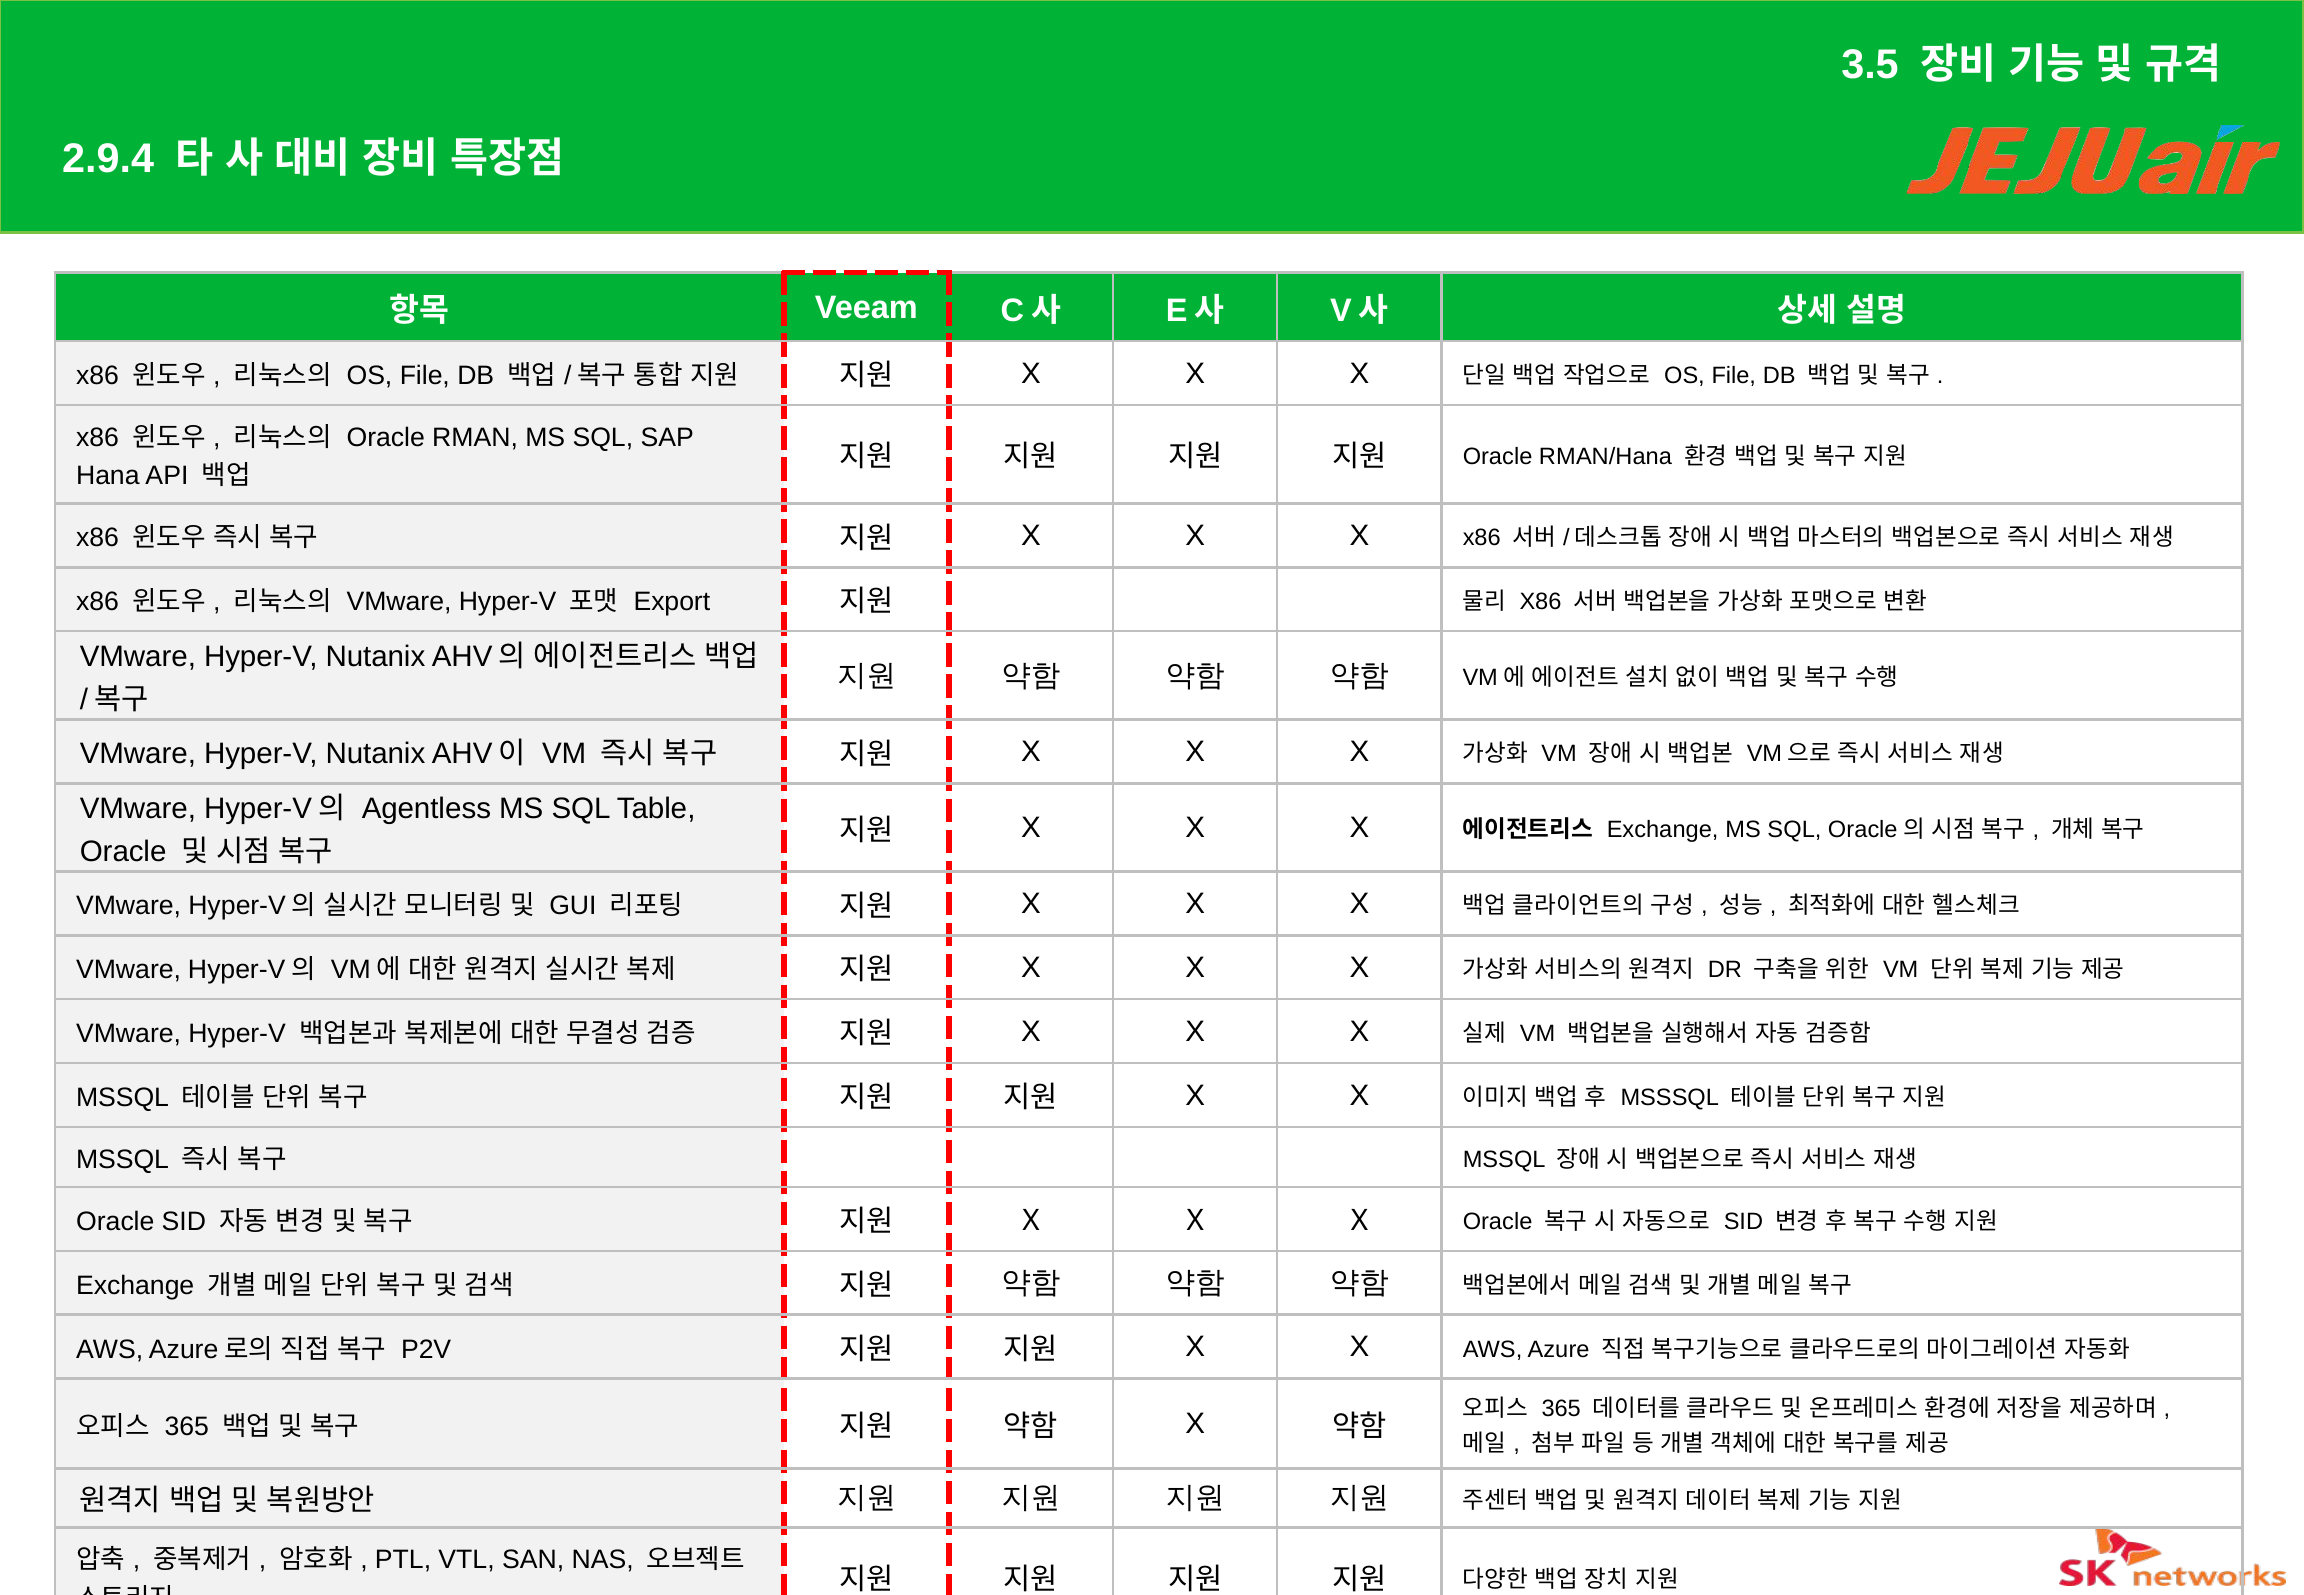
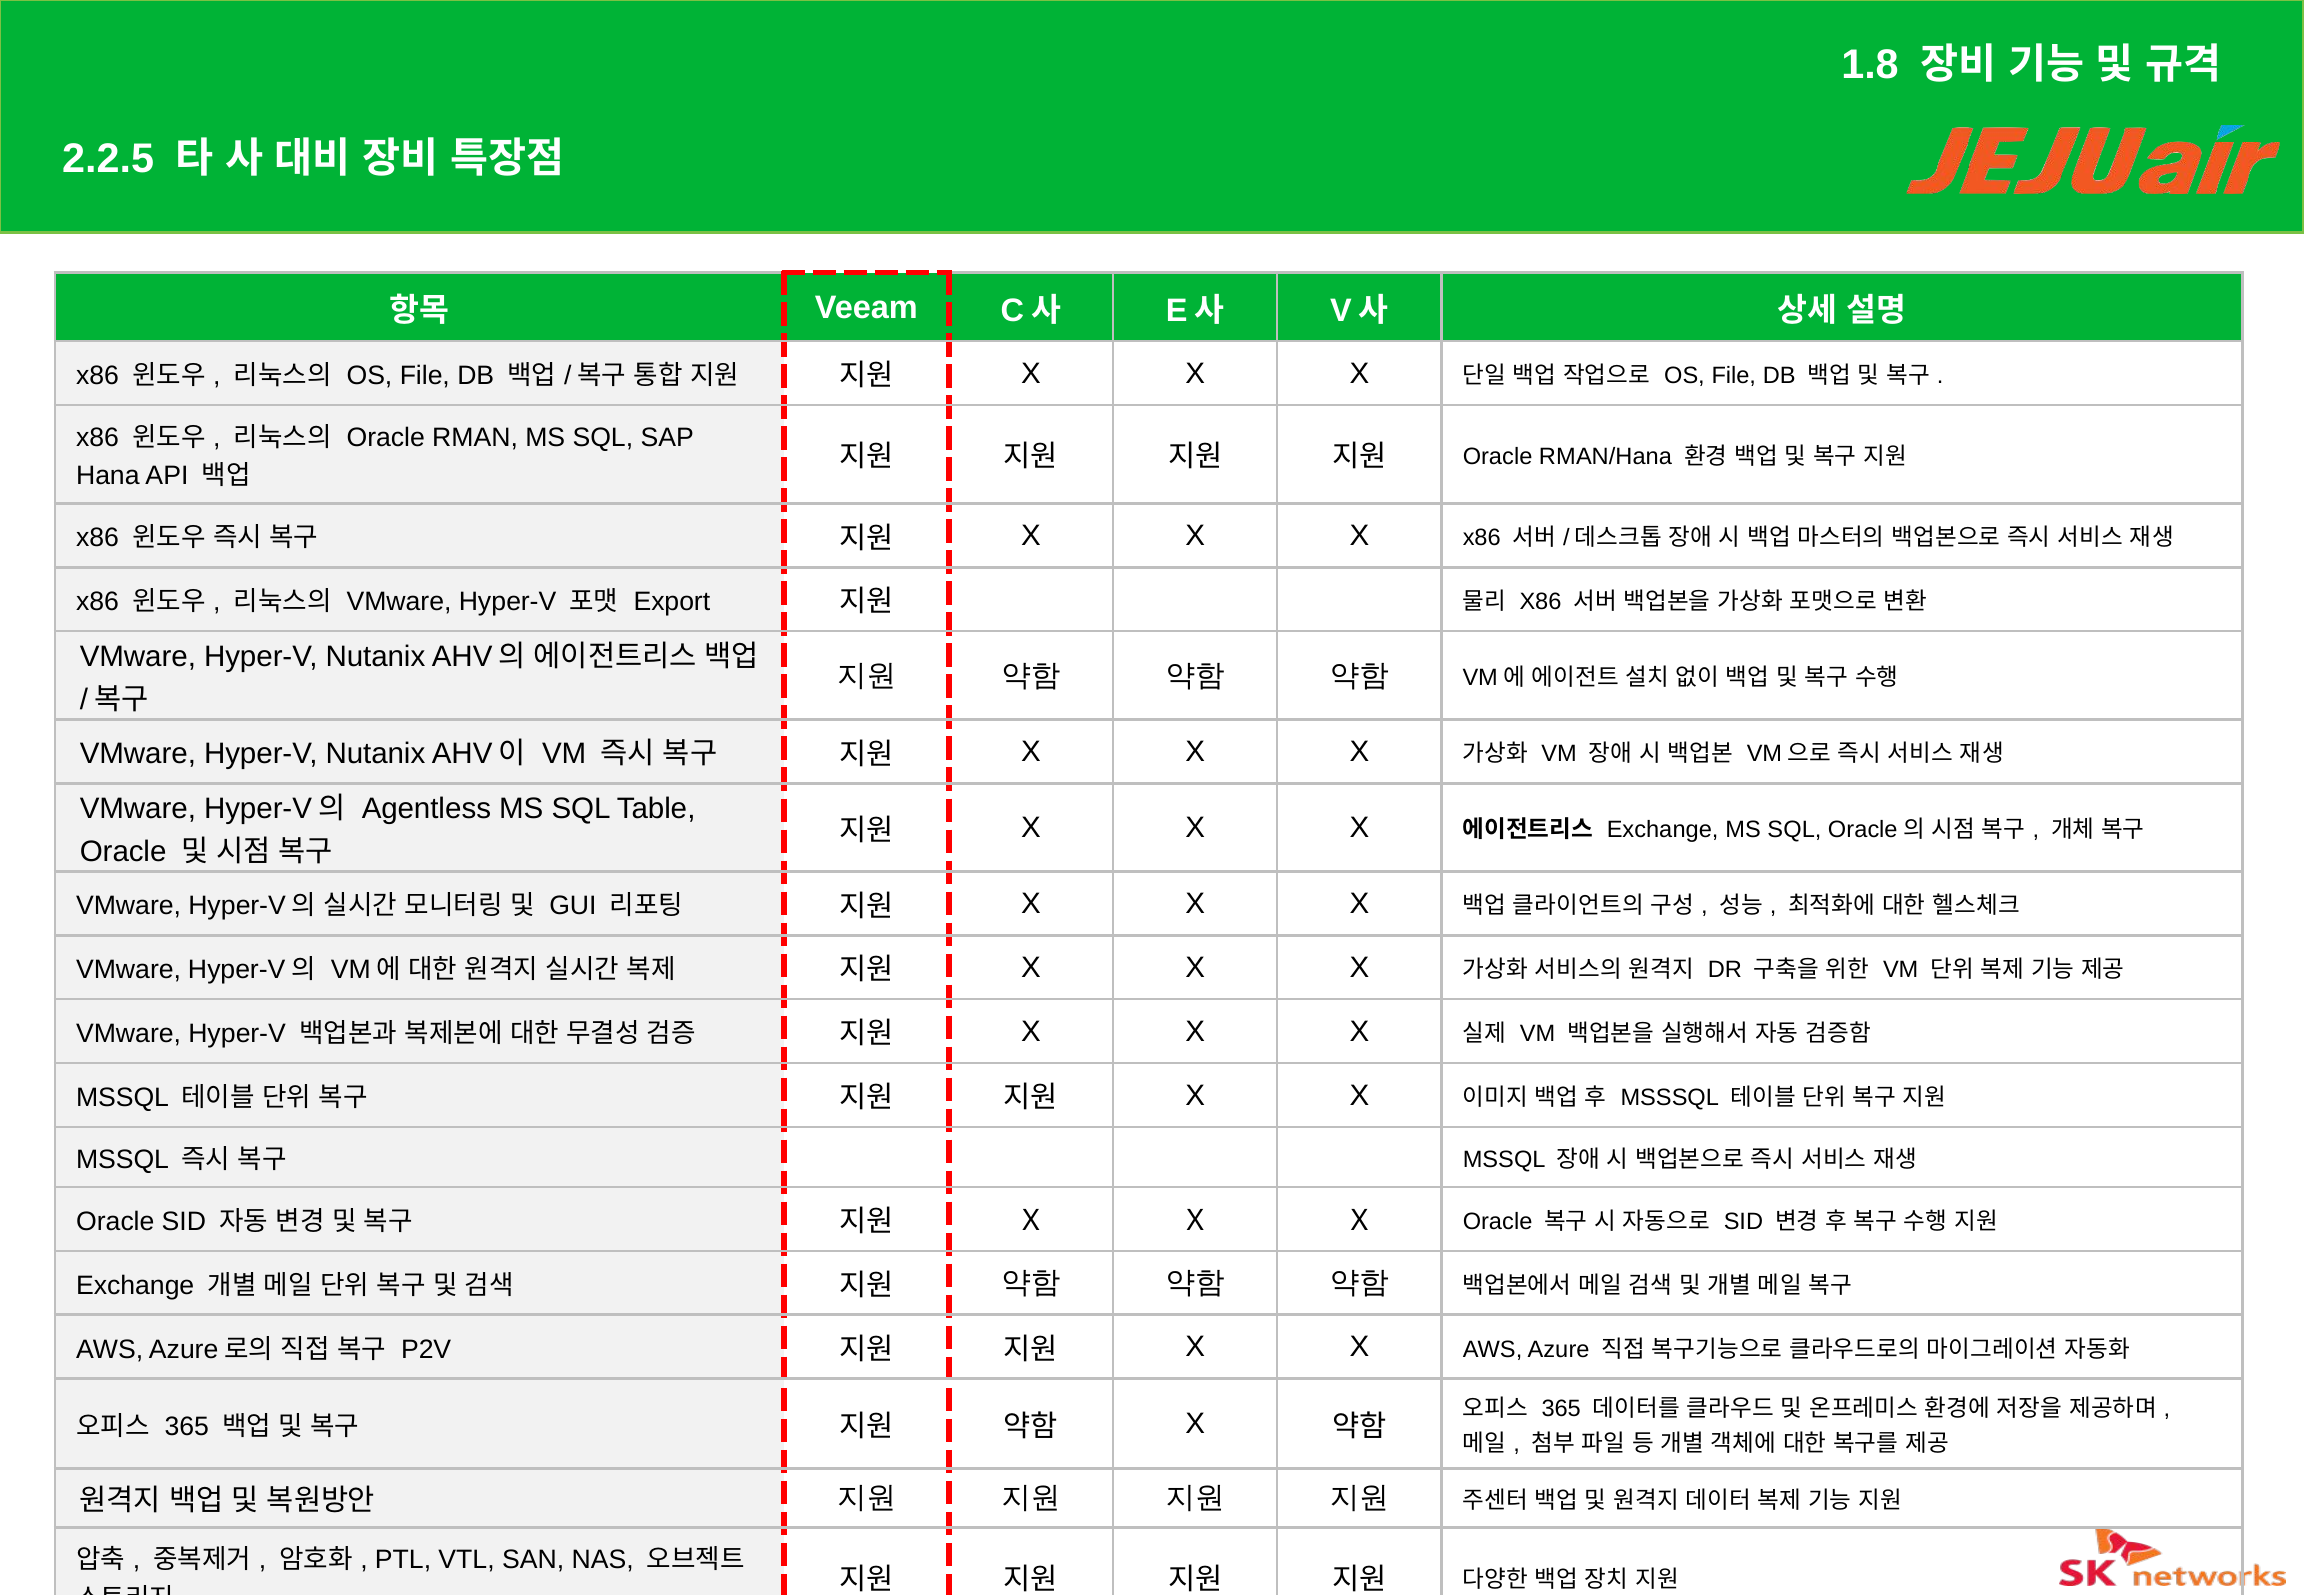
3.5: 3.5 -> 1.8 (1870, 65)
2.9.4: 2.9.4 -> 2.2.5 (108, 159)
